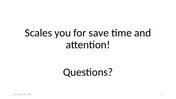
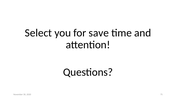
Scales: Scales -> Select (38, 33)
